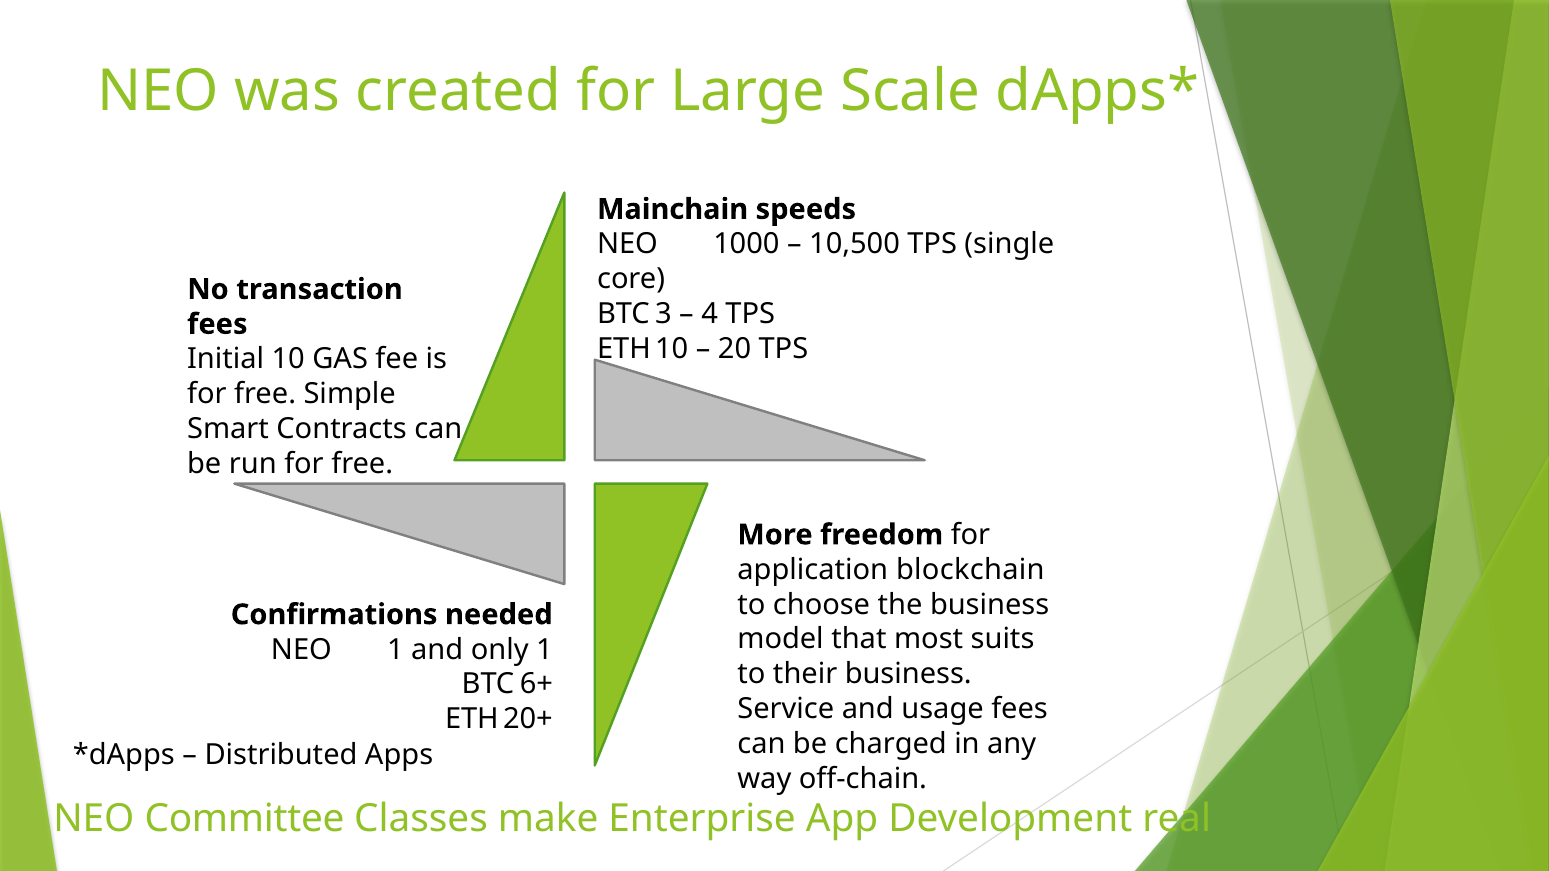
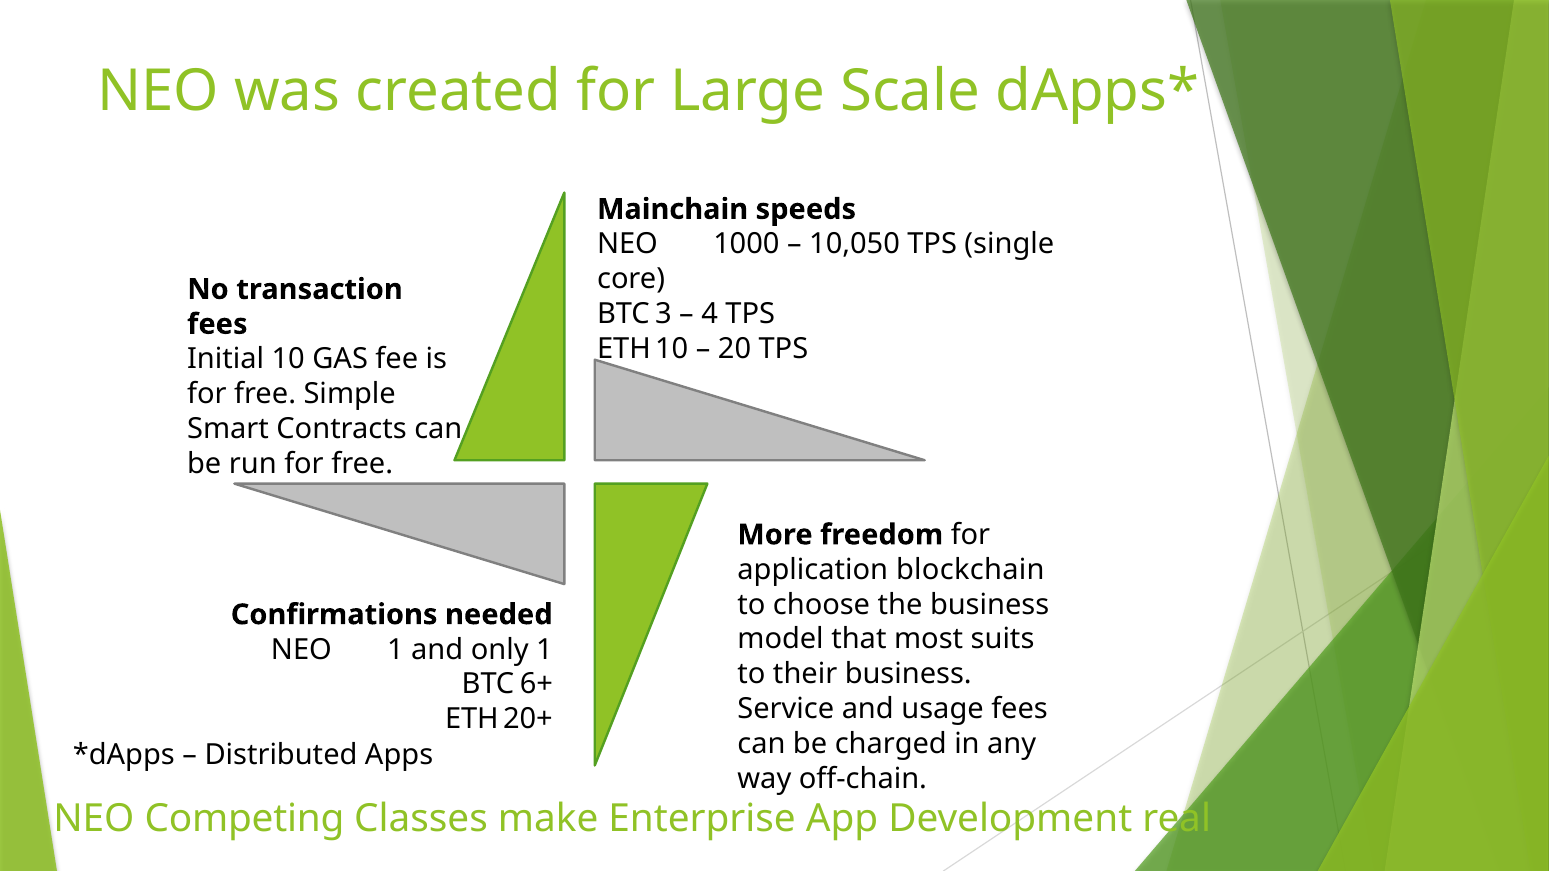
10,500: 10,500 -> 10,050 (855, 244)
Committee: Committee -> Competing (245, 819)
